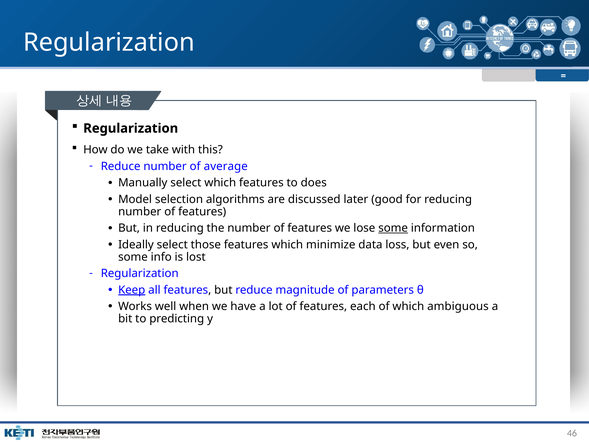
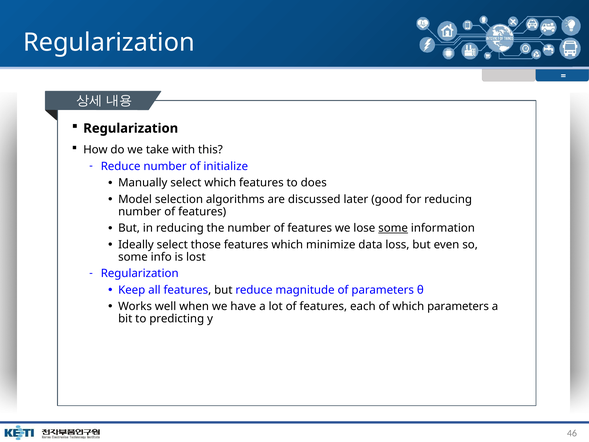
average: average -> initialize (226, 166)
Keep underline: present -> none (132, 290)
which ambiguous: ambiguous -> parameters (458, 306)
